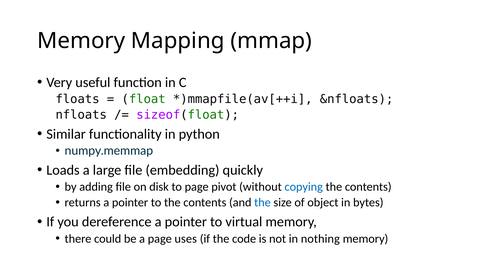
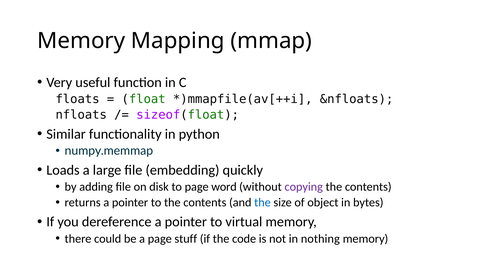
pivot: pivot -> word (224, 187)
copying colour: blue -> purple (304, 187)
uses: uses -> stuff (186, 239)
